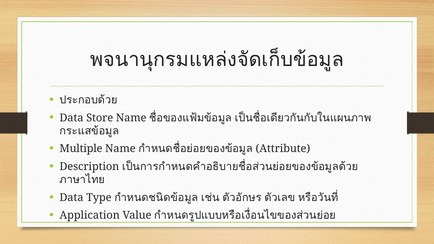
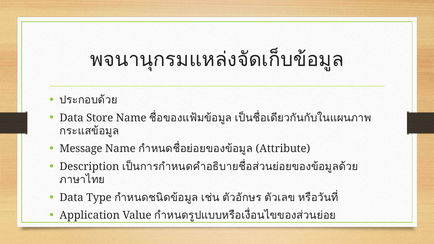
Multiple: Multiple -> Message (81, 149)
